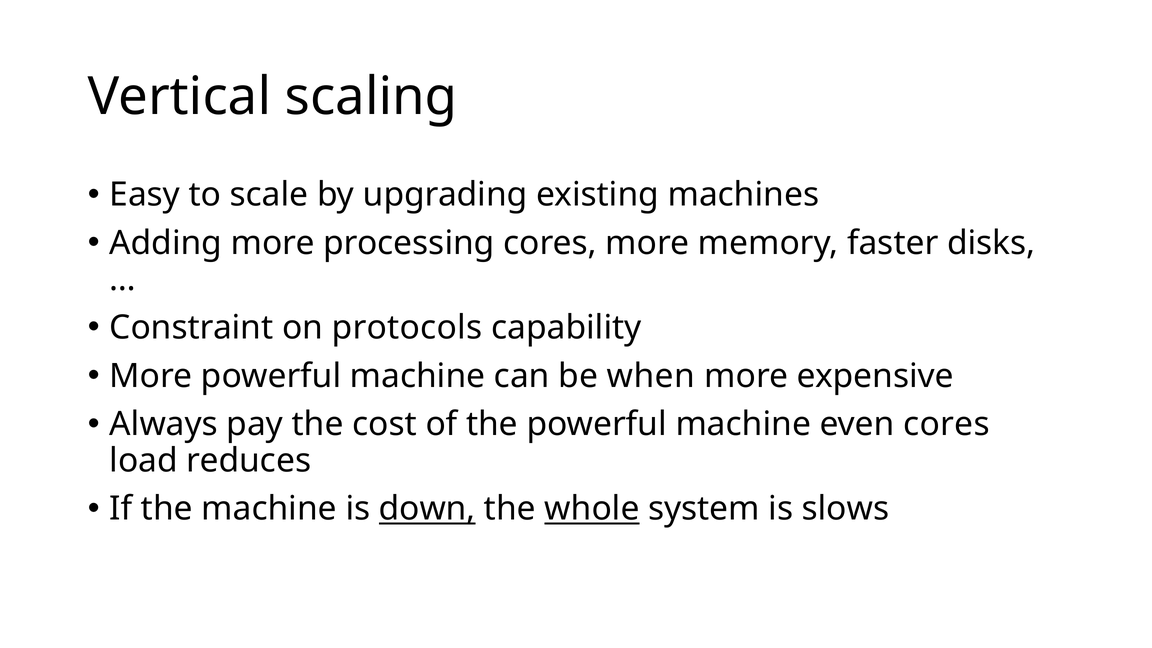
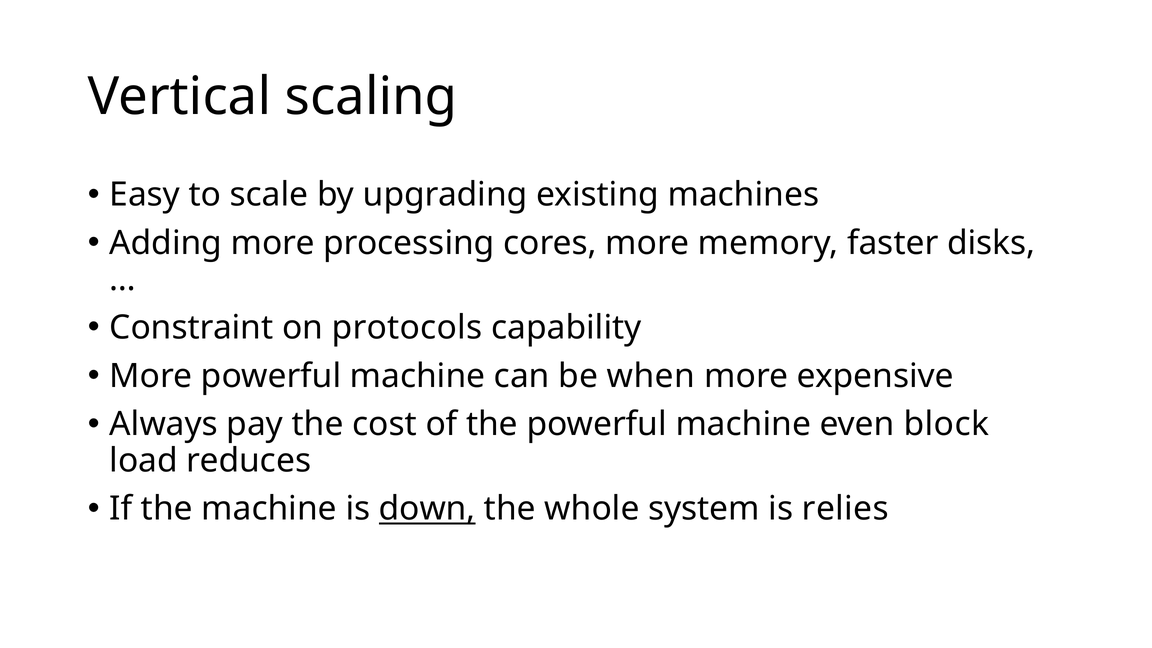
even cores: cores -> block (947, 424)
whole underline: present -> none (592, 509)
slows: slows -> relies (845, 509)
